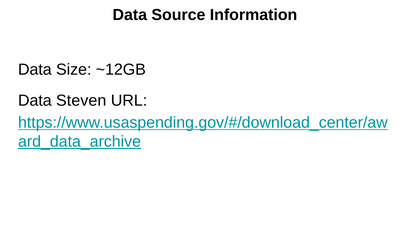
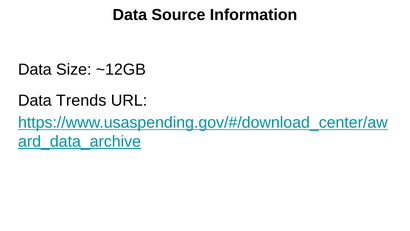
Steven: Steven -> Trends (81, 100)
